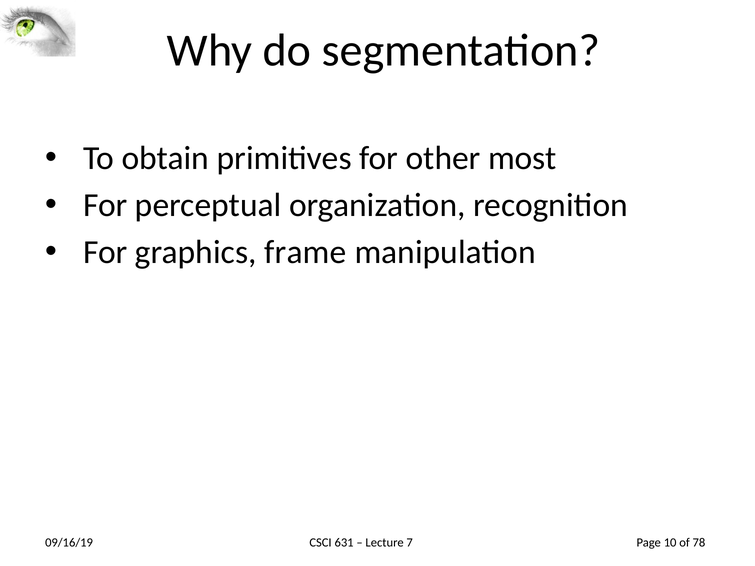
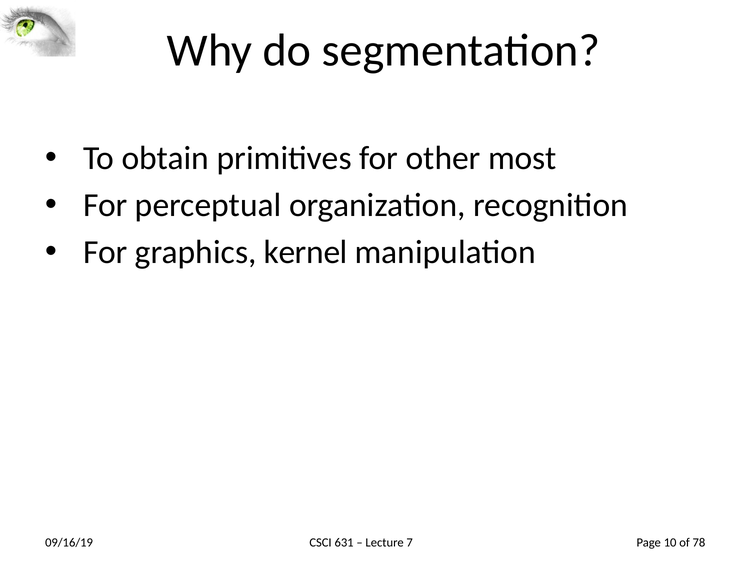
frame: frame -> kernel (306, 252)
